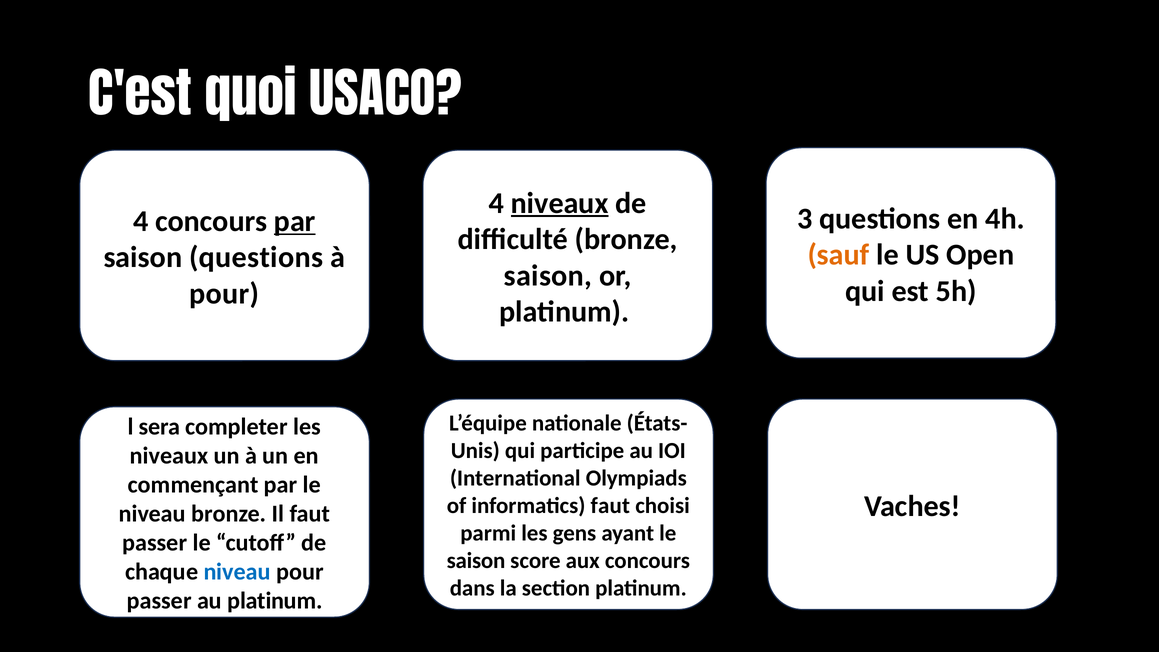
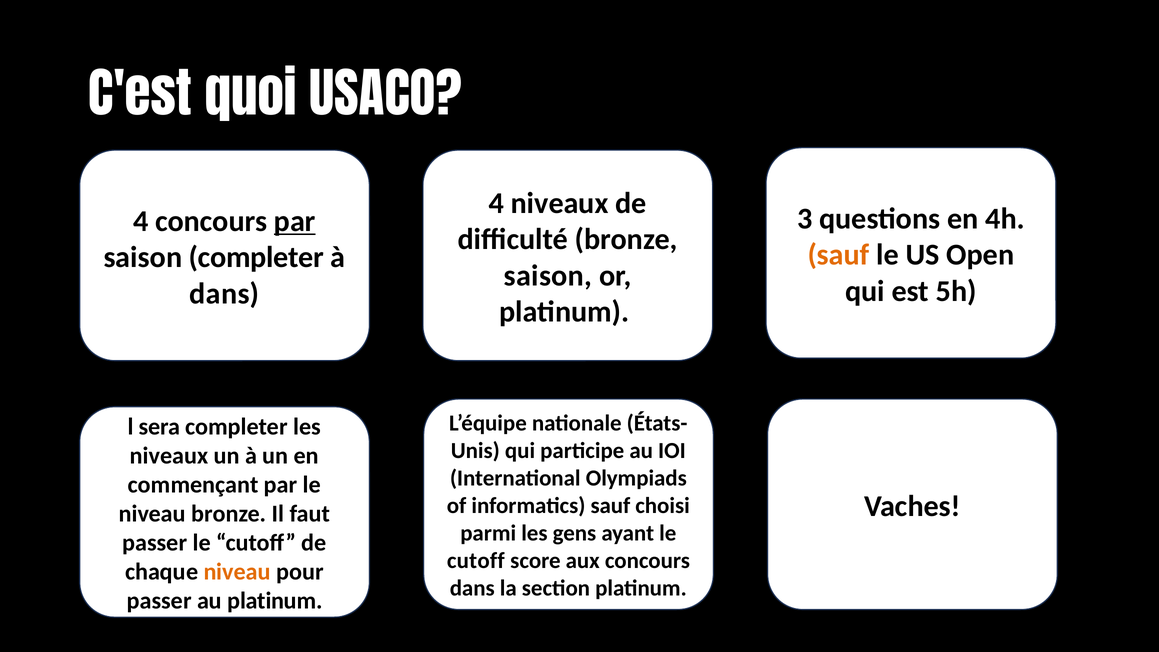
niveaux underline: present -> none (560, 203)
saison questions: questions -> completer (256, 257)
pour: pour -> dans (224, 294)
informatics faut: faut -> sauf (610, 506)
saison: saison -> cutoff (476, 561)
niveau colour: blue -> orange (237, 572)
